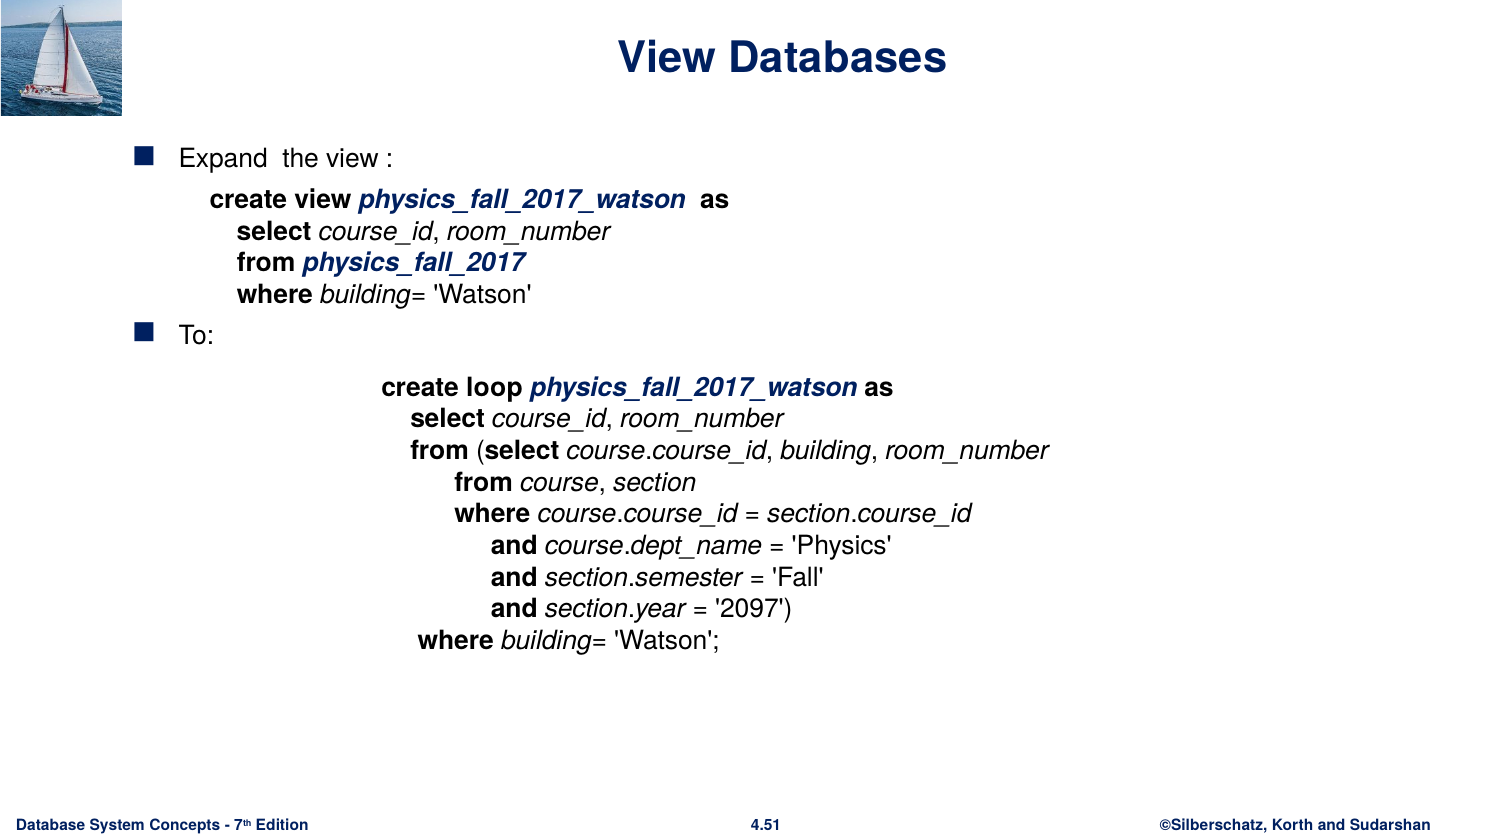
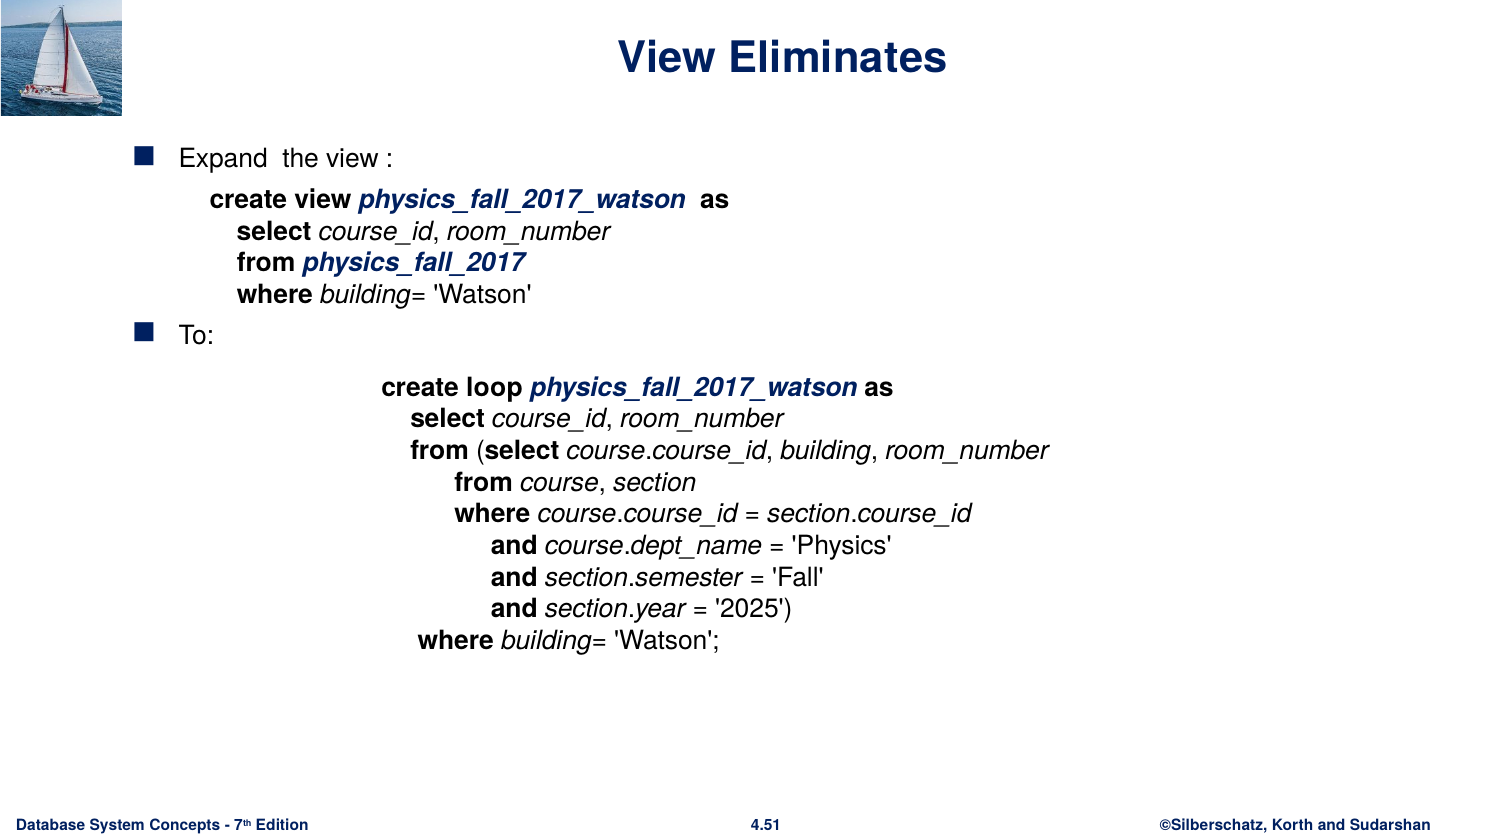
Databases: Databases -> Eliminates (838, 58)
2097: 2097 -> 2025 (754, 609)
